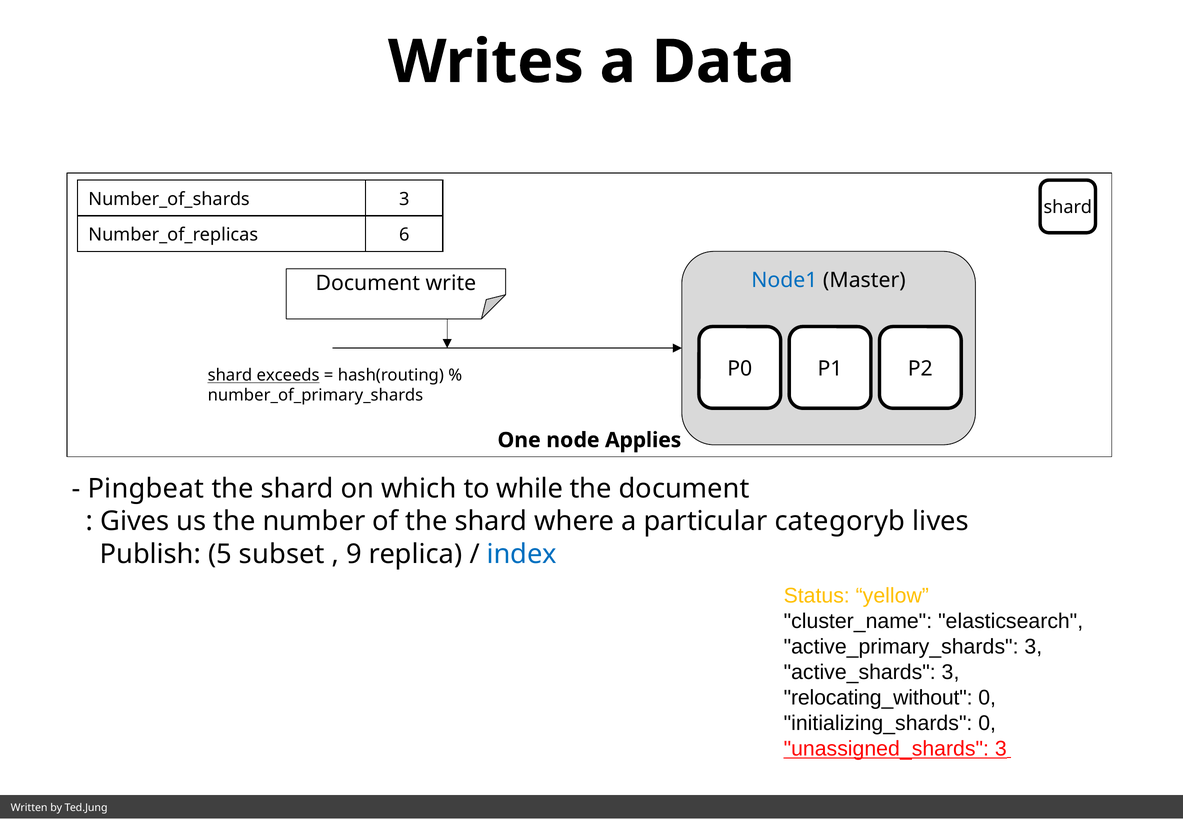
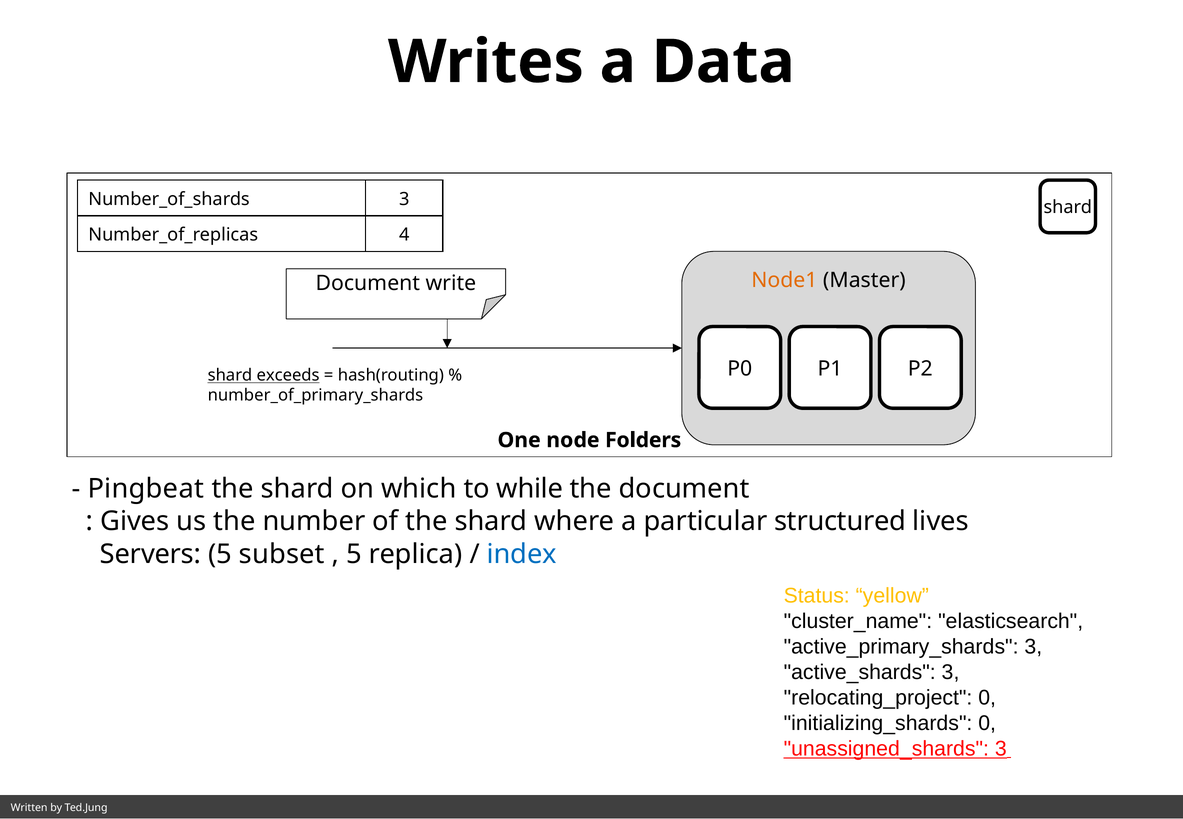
6: 6 -> 4 (404, 235)
Node1 colour: blue -> orange (784, 280)
Applies: Applies -> Folders (643, 440)
categoryb: categoryb -> structured (840, 521)
Publish: Publish -> Servers (151, 554)
9: 9 -> 5 (354, 554)
relocating_without: relocating_without -> relocating_project (878, 698)
